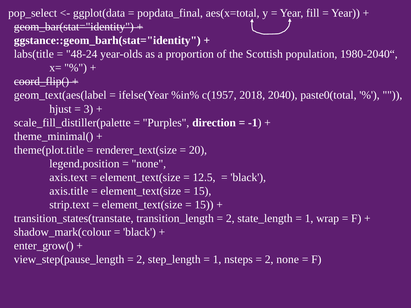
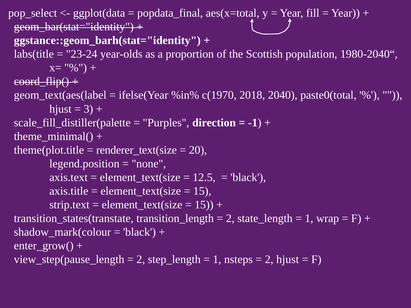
48-24: 48-24 -> 23-24 (82, 54)
c(1957: c(1957 -> c(1970 (219, 95)
2 none: none -> hjust (288, 260)
